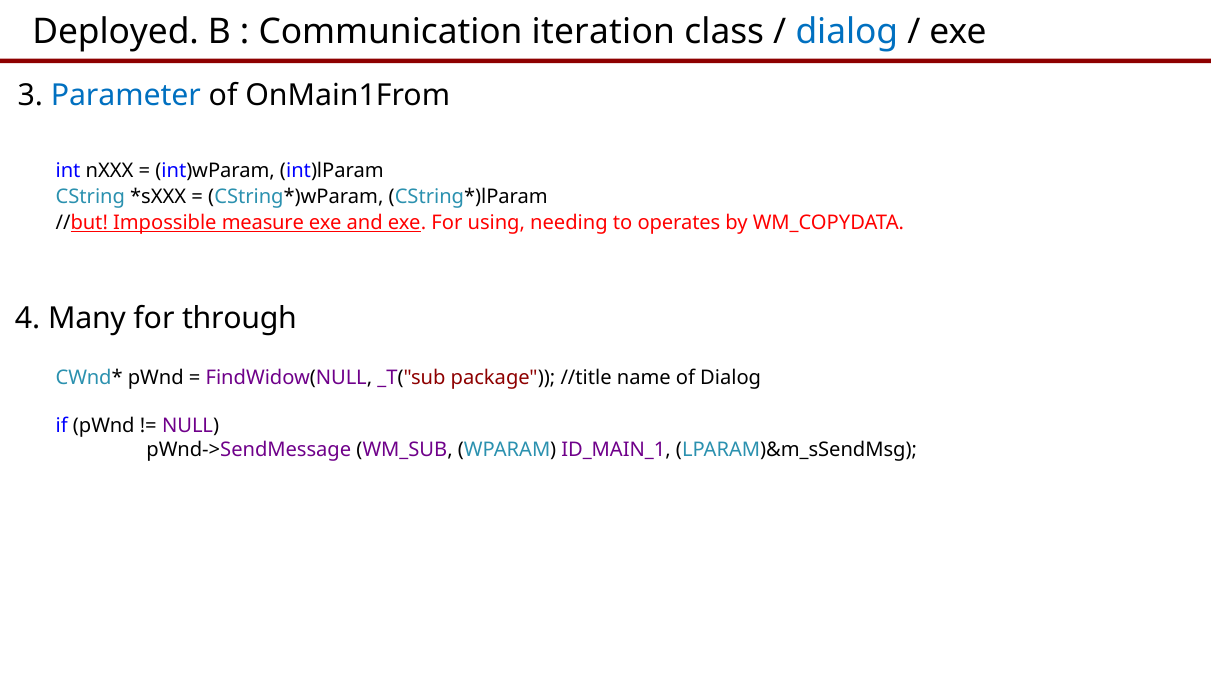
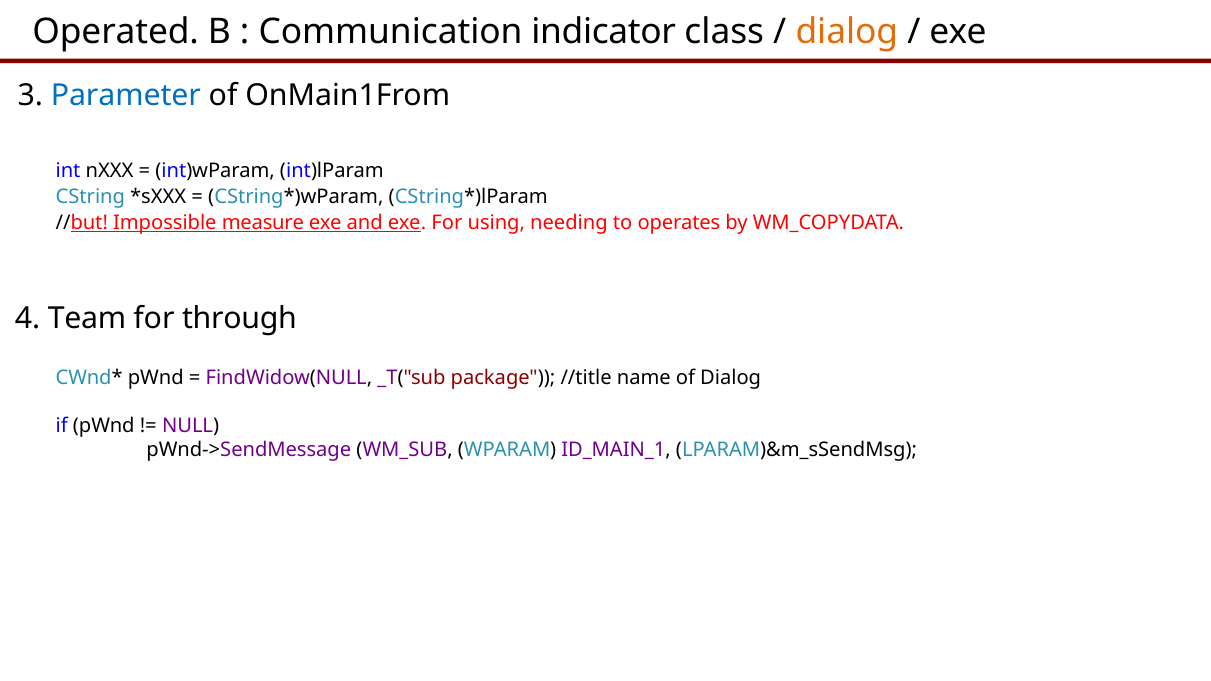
Deployed: Deployed -> Operated (116, 32)
iteration: iteration -> indicator (604, 32)
dialog colour: blue -> orange (847, 32)
Many: Many -> Team (87, 319)
